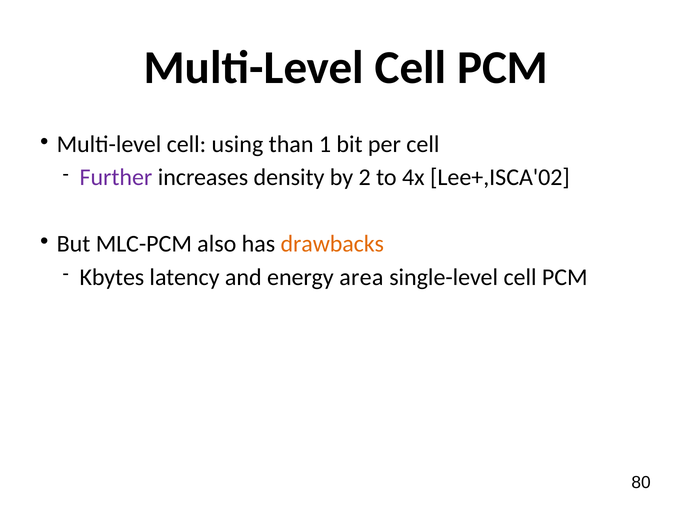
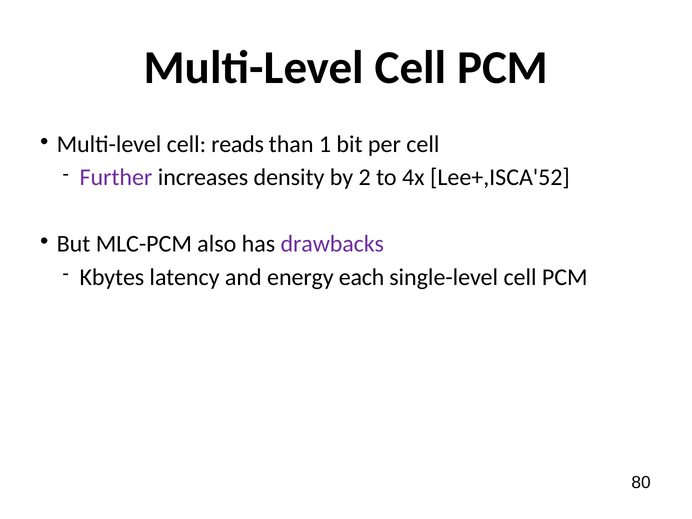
using: using -> reads (238, 144)
Lee+,ISCA'02: Lee+,ISCA'02 -> Lee+,ISCA'52 (500, 178)
drawbacks colour: orange -> purple (332, 244)
area: area -> each (362, 277)
